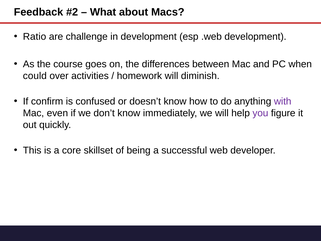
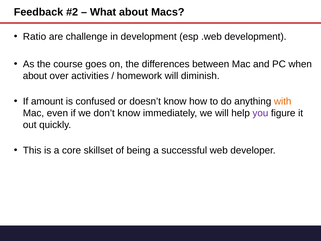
could: could -> about (35, 76)
confirm: confirm -> amount (47, 101)
with colour: purple -> orange (283, 101)
